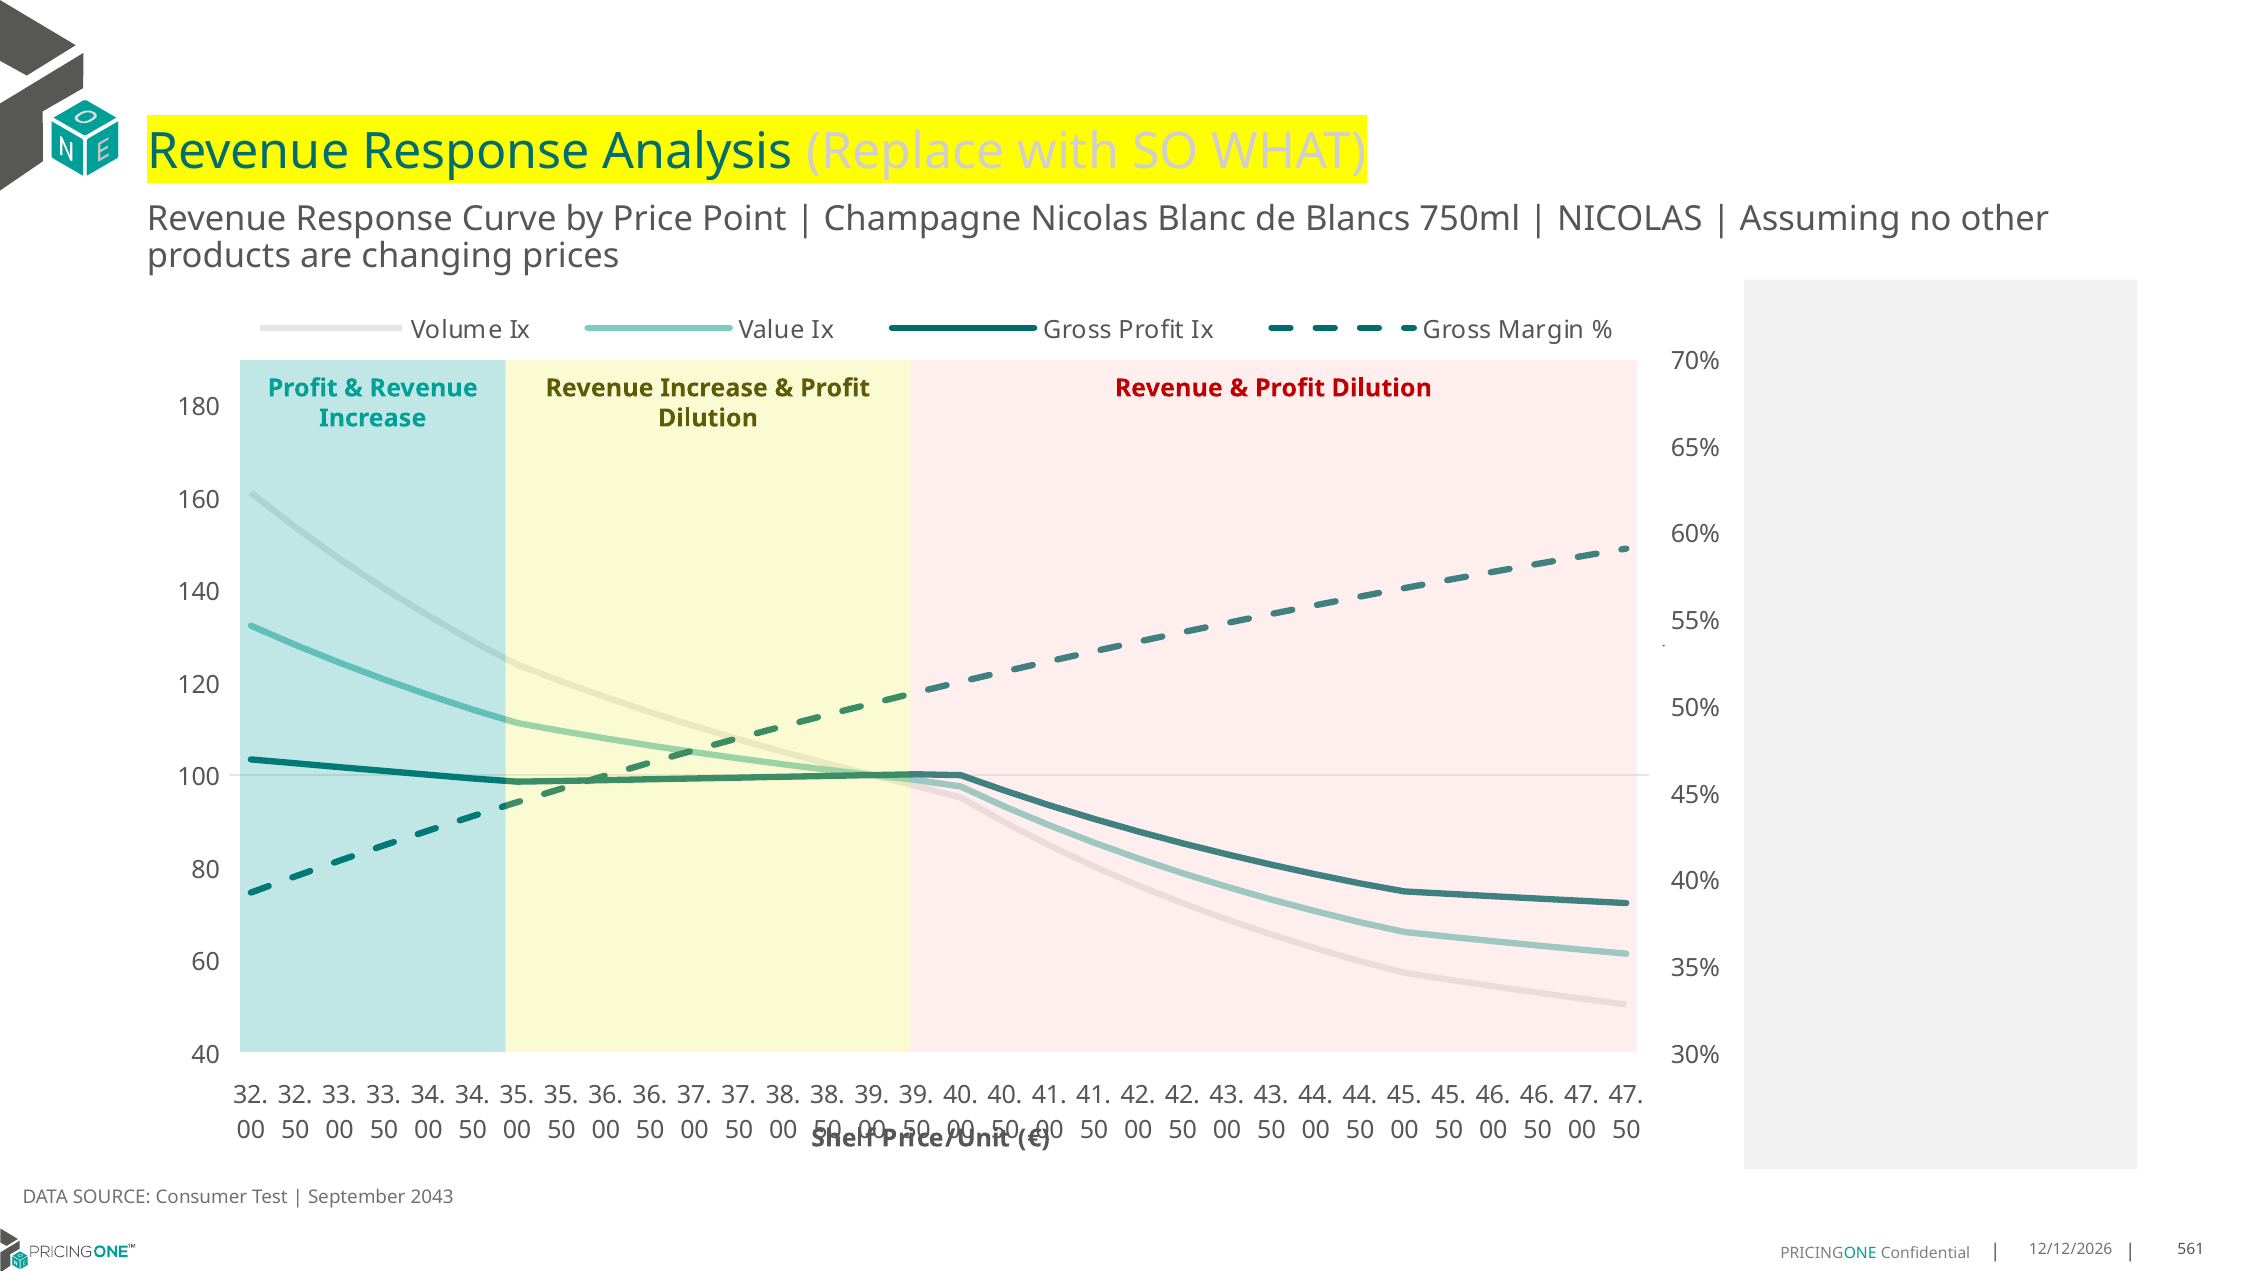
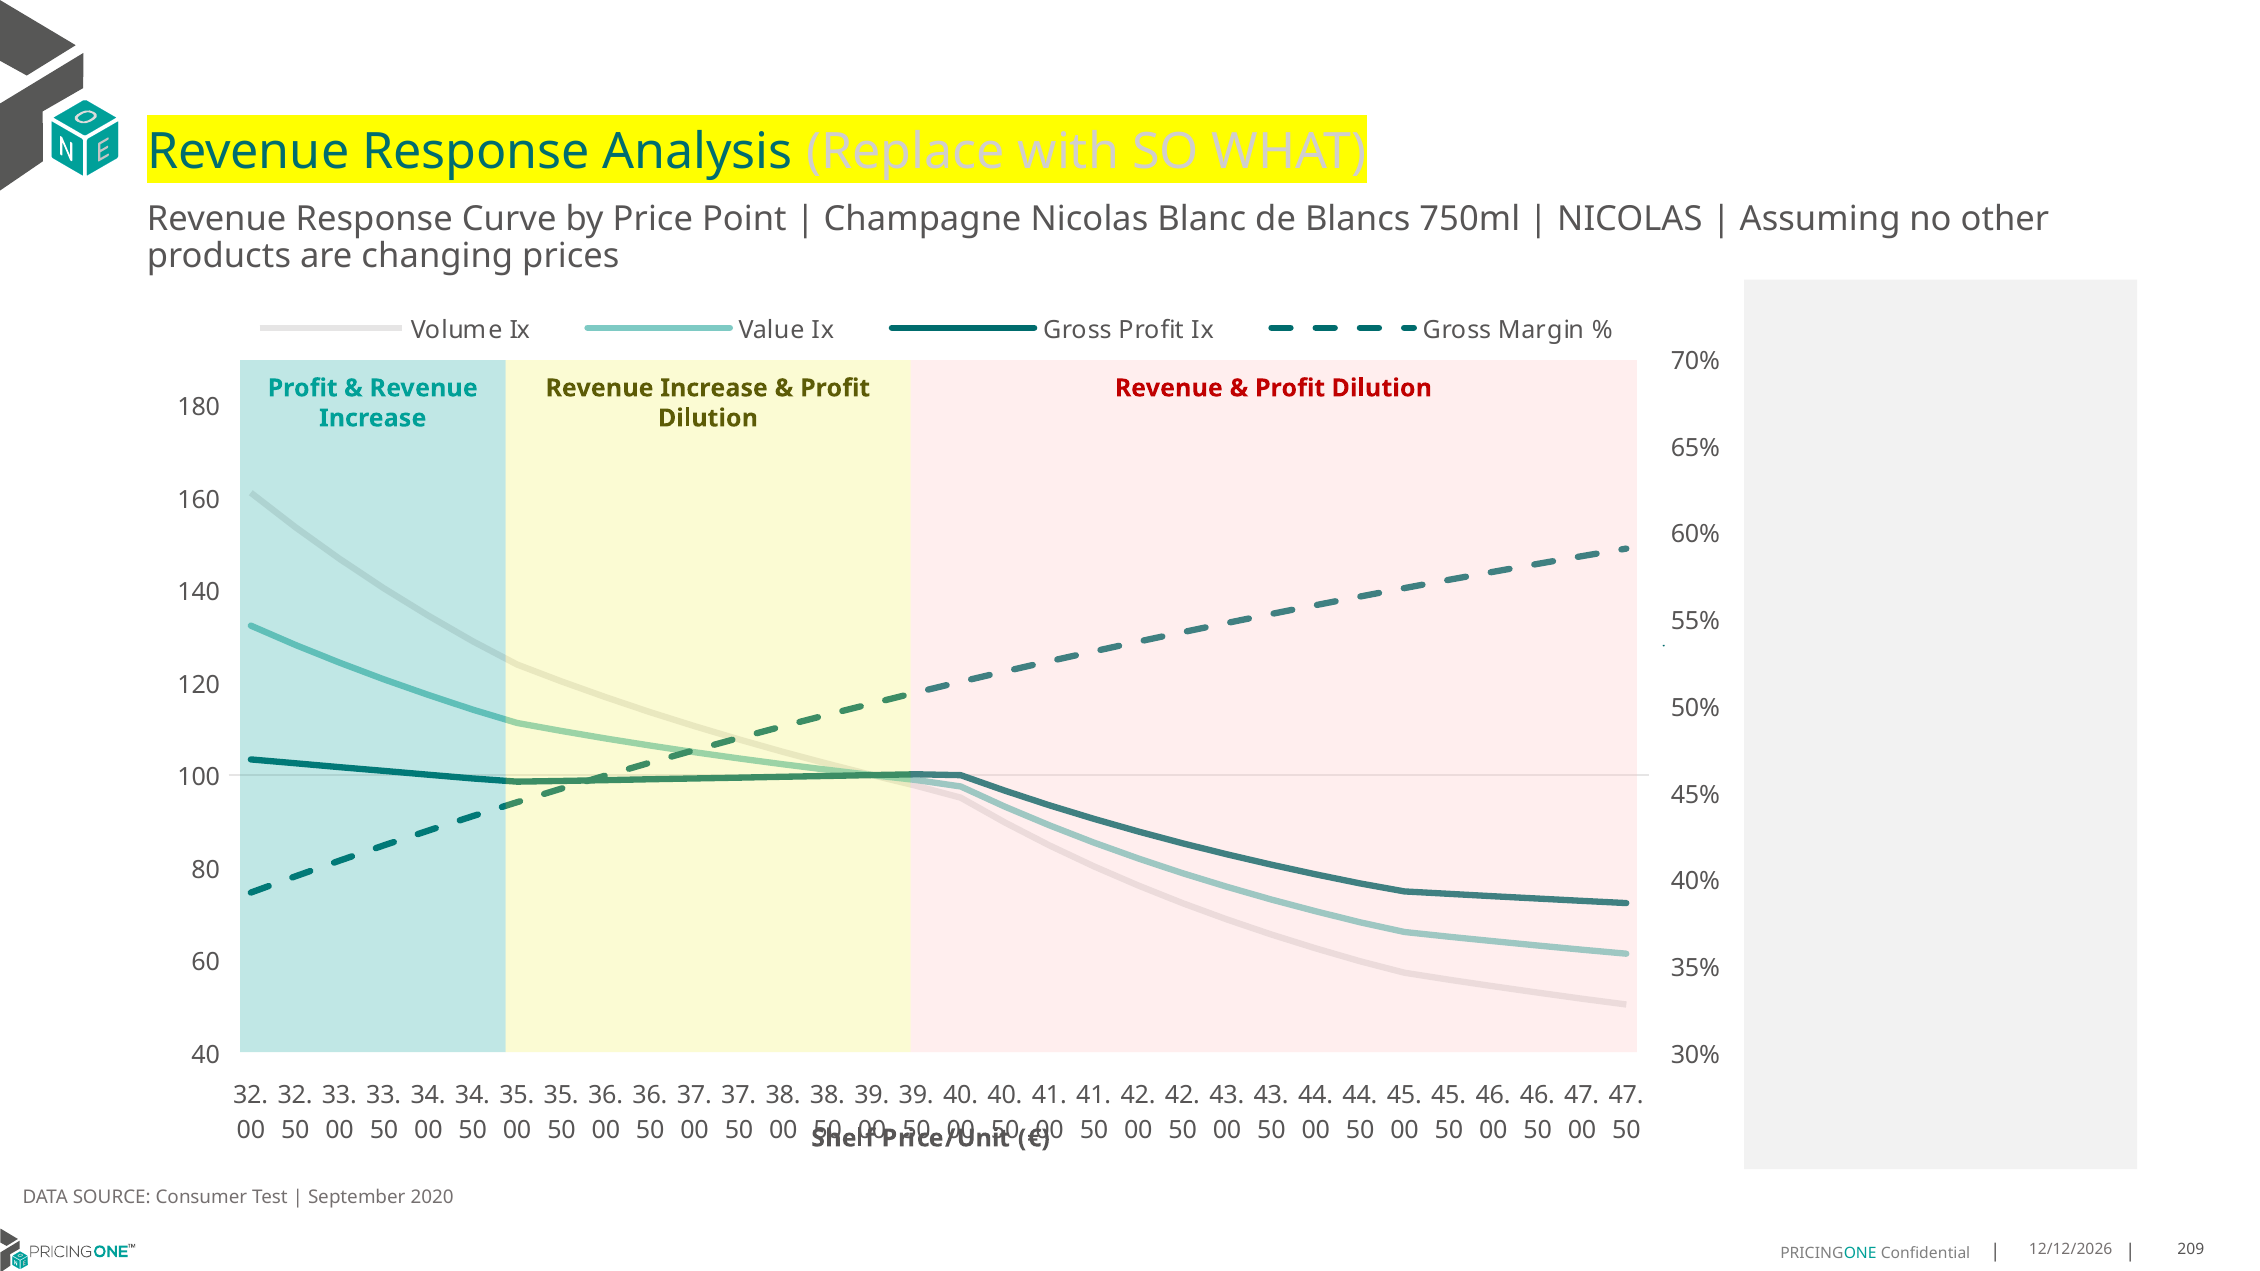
2043: 2043 -> 2020 (432, 1197)
561: 561 -> 209 (2191, 1250)
